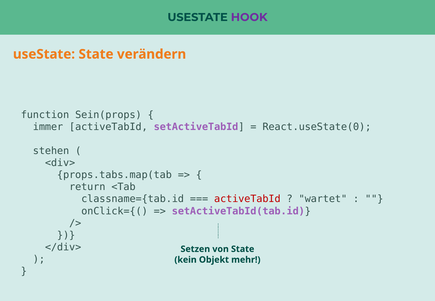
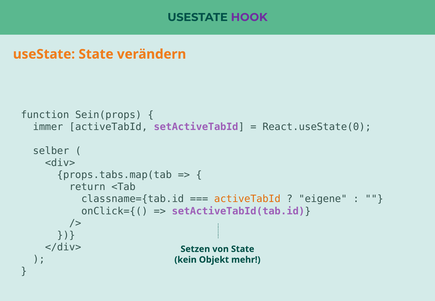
stehen: stehen -> selber (51, 151)
activeTabId colour: red -> orange (247, 199)
wartet: wartet -> eigene (323, 199)
